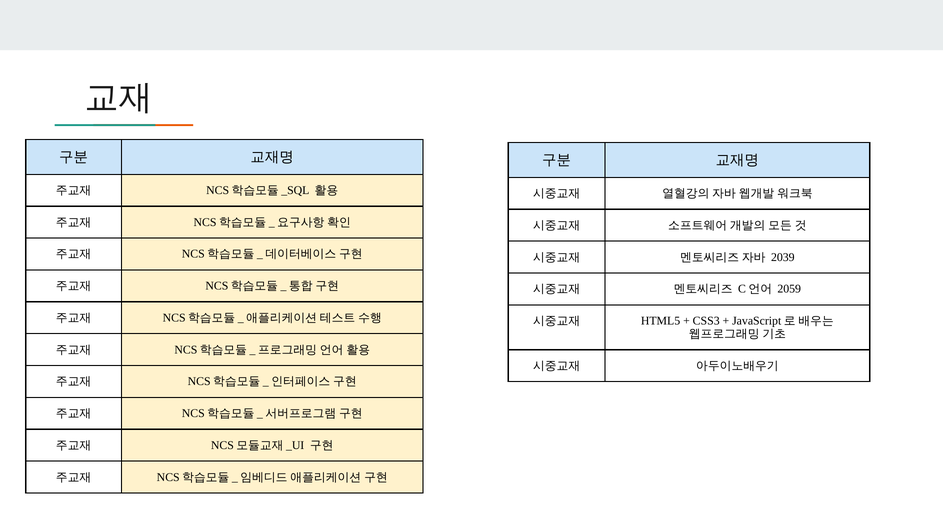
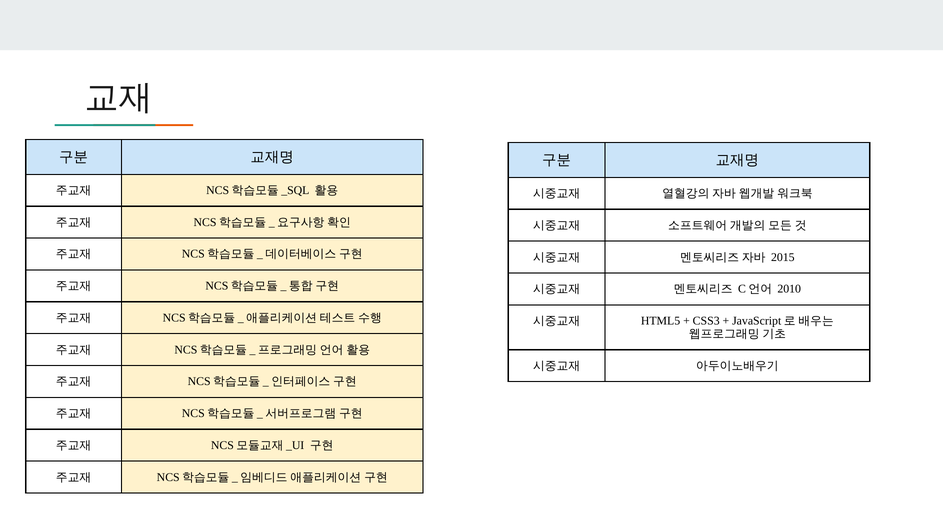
2039: 2039 -> 2015 (783, 257)
2059: 2059 -> 2010 (789, 289)
